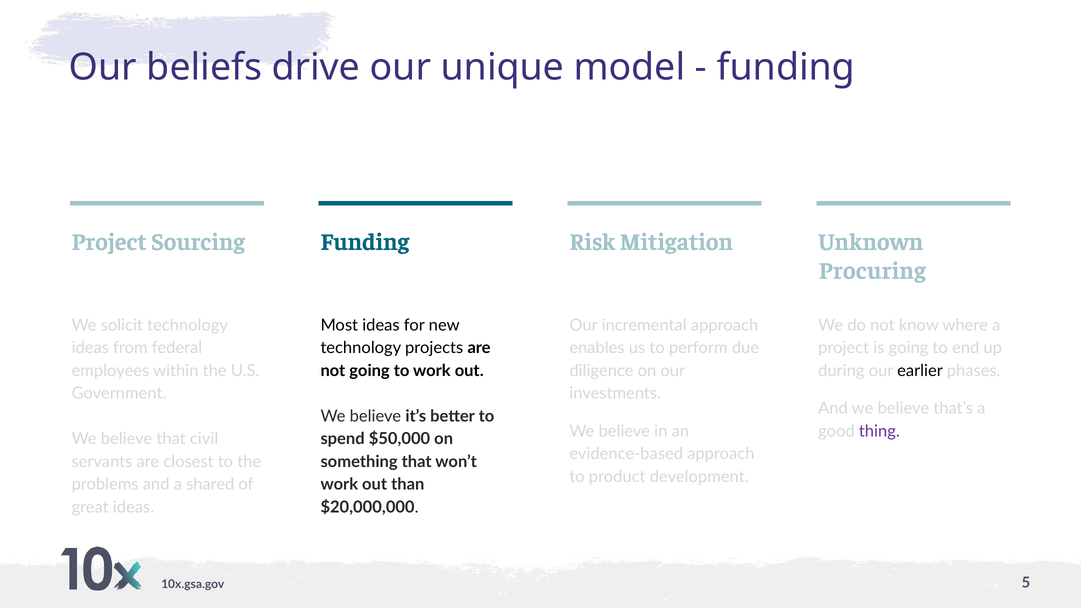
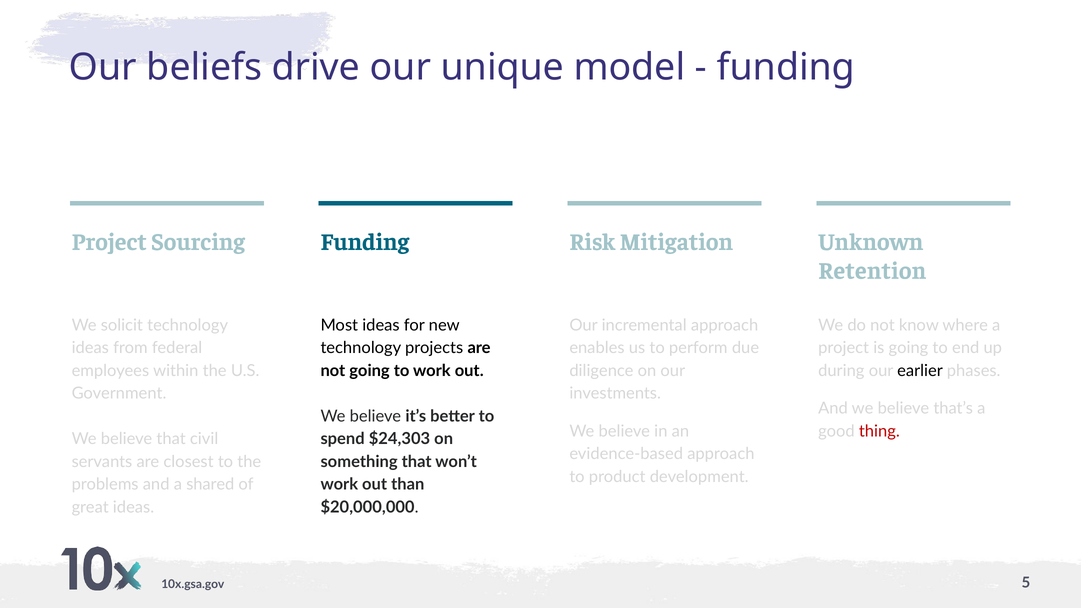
Procuring: Procuring -> Retention (872, 271)
thing colour: purple -> red (879, 431)
$50,000: $50,000 -> $24,303 (399, 439)
